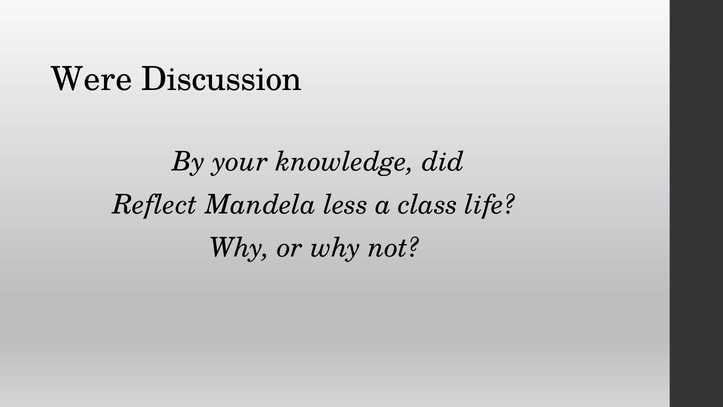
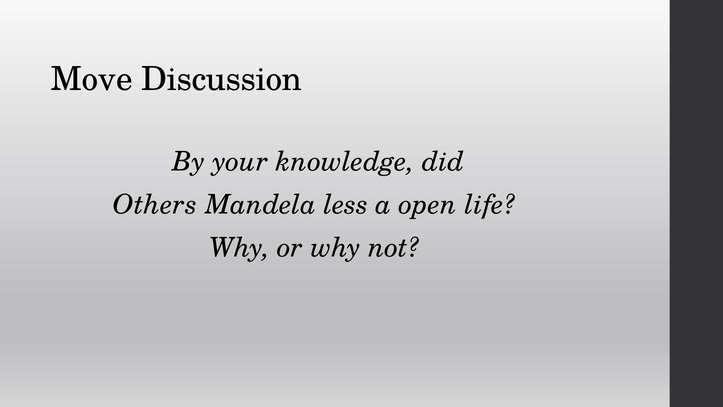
Were: Were -> Move (92, 79)
Reflect: Reflect -> Others (155, 204)
class: class -> open (428, 204)
